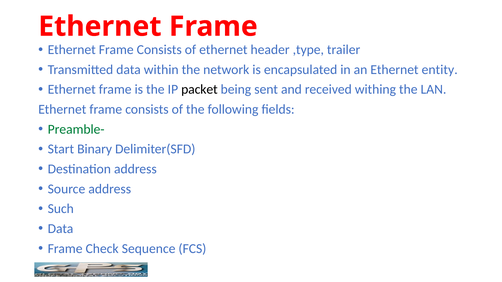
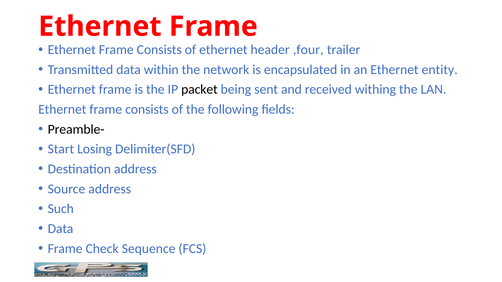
,type: ,type -> ,four (308, 50)
Preamble- colour: green -> black (76, 129)
Binary: Binary -> Losing (95, 149)
